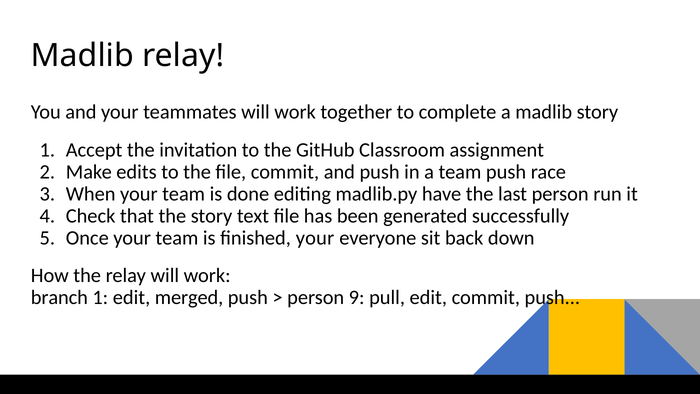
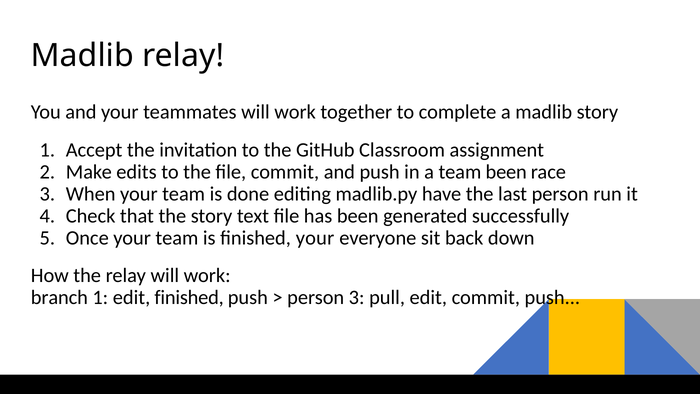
team push: push -> been (506, 172)
edit merged: merged -> finished (189, 298)
person 9: 9 -> 3 (357, 298)
